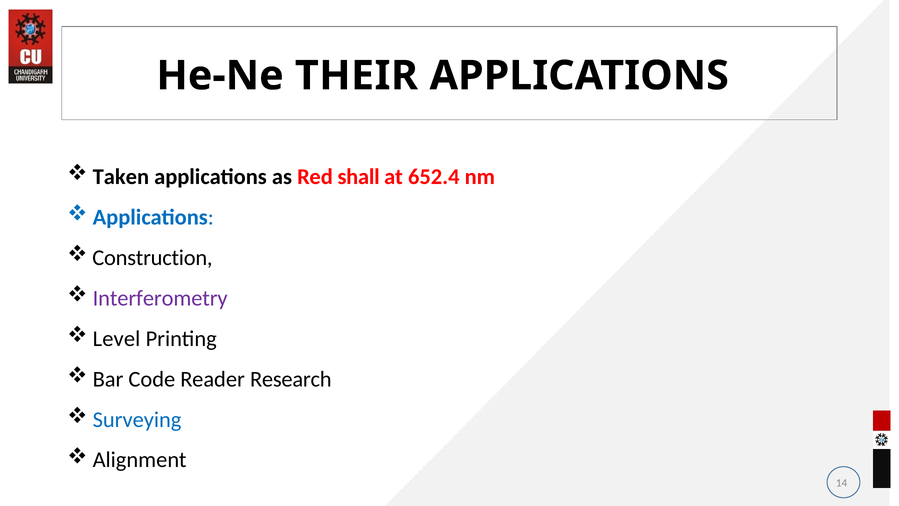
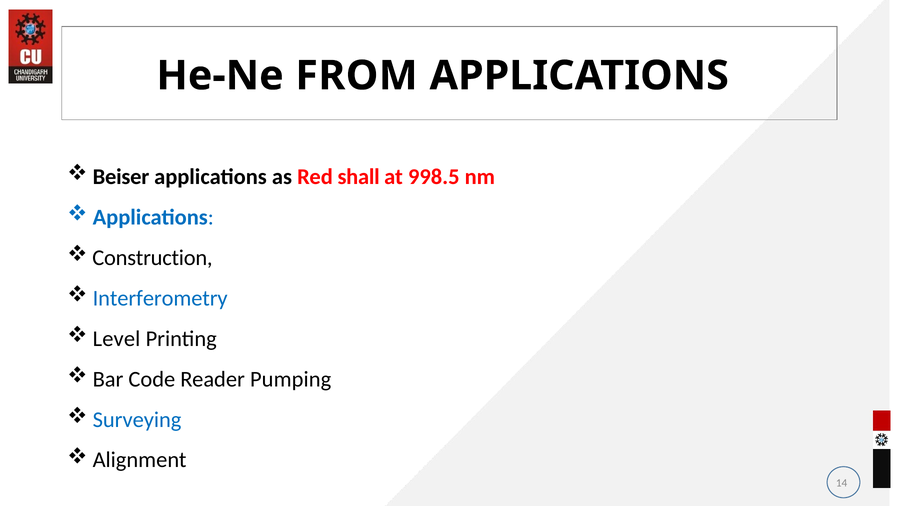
THEIR: THEIR -> FROM (356, 76)
Taken: Taken -> Beiser (121, 177)
652.4: 652.4 -> 998.5 (434, 177)
Interferometry colour: purple -> blue (160, 298)
Research: Research -> Pumping (291, 379)
